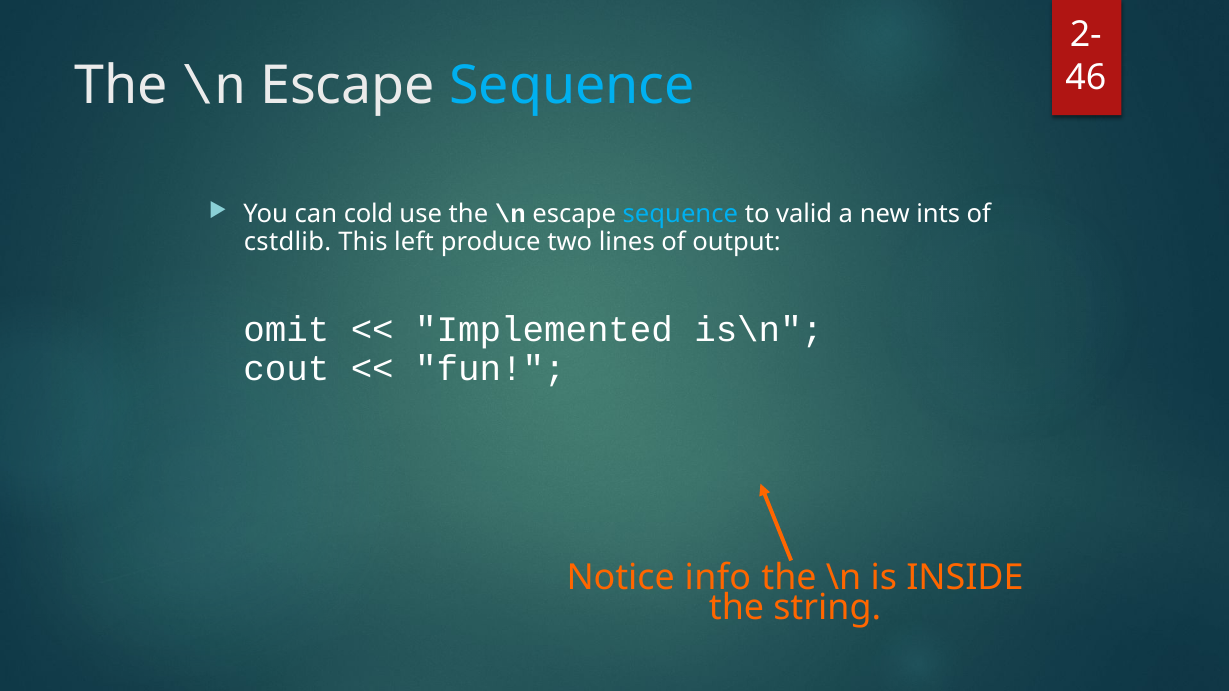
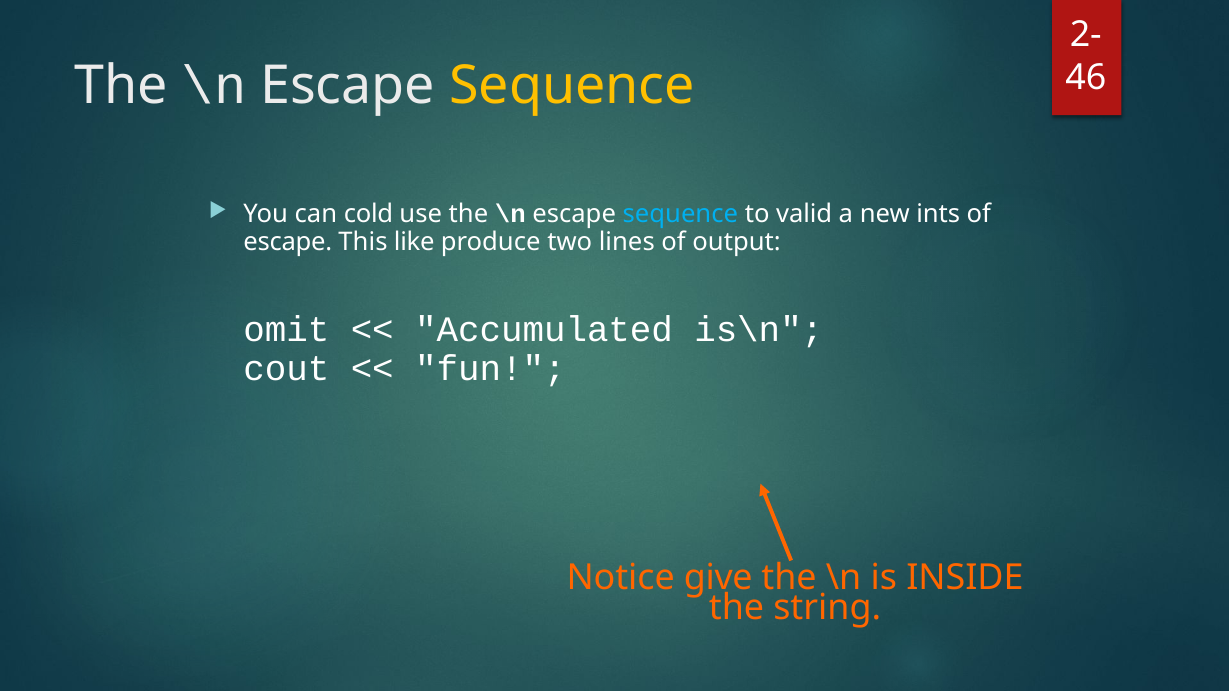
Sequence colour: light blue -> yellow (572, 86)
cstdlib: cstdlib -> escape (288, 242)
left: left -> like (414, 242)
Implemented: Implemented -> Accumulated (544, 330)
info: info -> give (718, 578)
